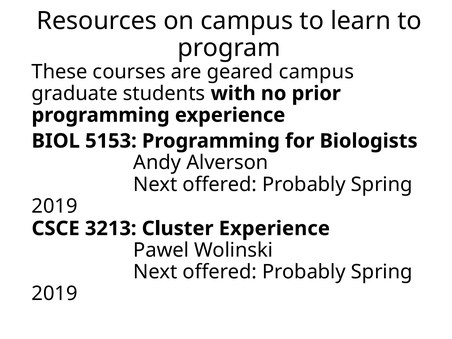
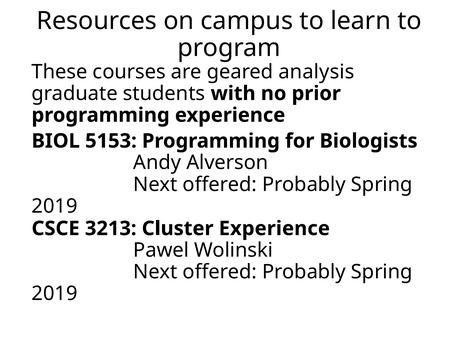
geared campus: campus -> analysis (317, 72)
